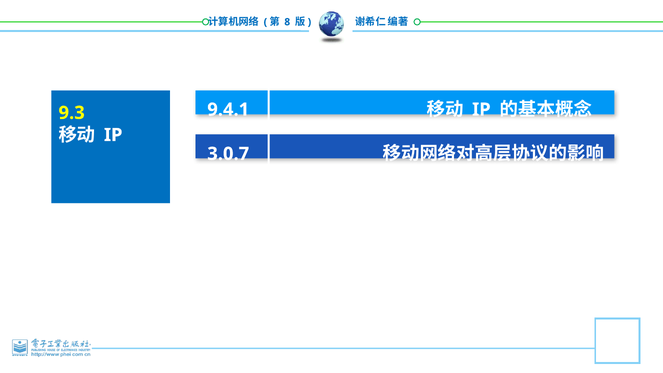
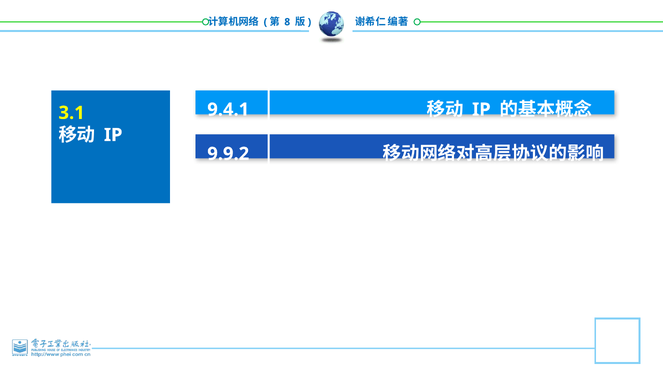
9.3: 9.3 -> 3.1 (72, 113)
3.0.7: 3.0.7 -> 9.9.2 (228, 154)
